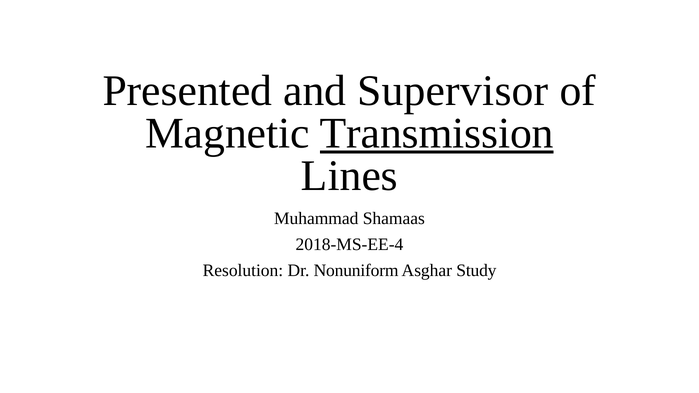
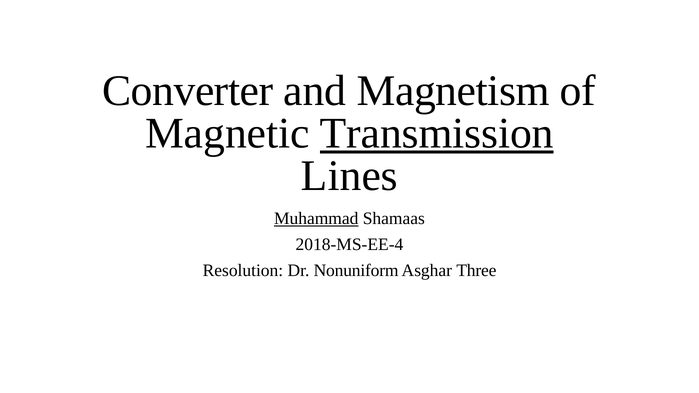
Presented: Presented -> Converter (188, 91)
Supervisor: Supervisor -> Magnetism (453, 91)
Muhammad underline: none -> present (316, 218)
Study: Study -> Three (476, 271)
